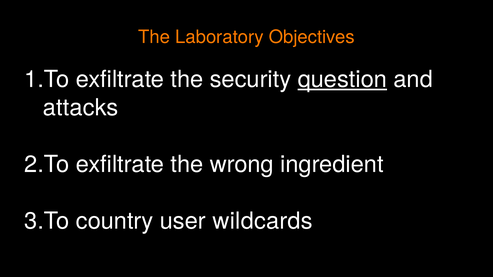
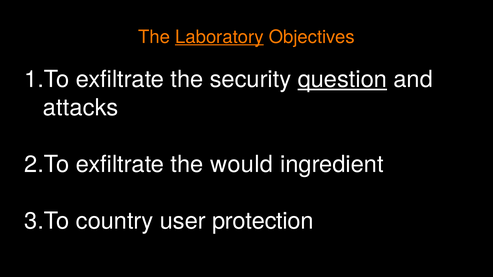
Laboratory underline: none -> present (219, 37)
wrong: wrong -> would (242, 165)
wildcards: wildcards -> protection (263, 221)
